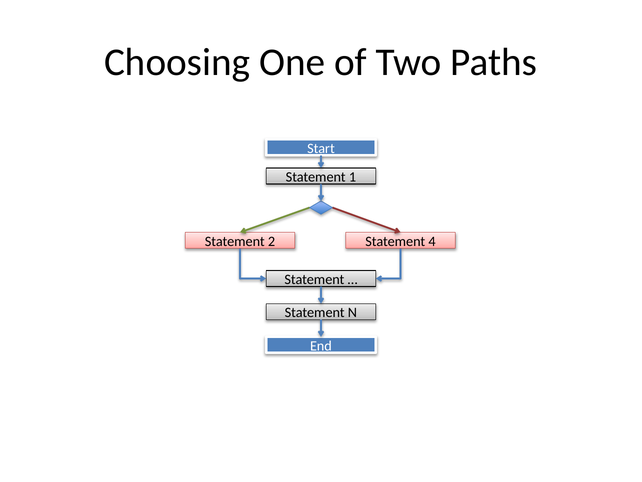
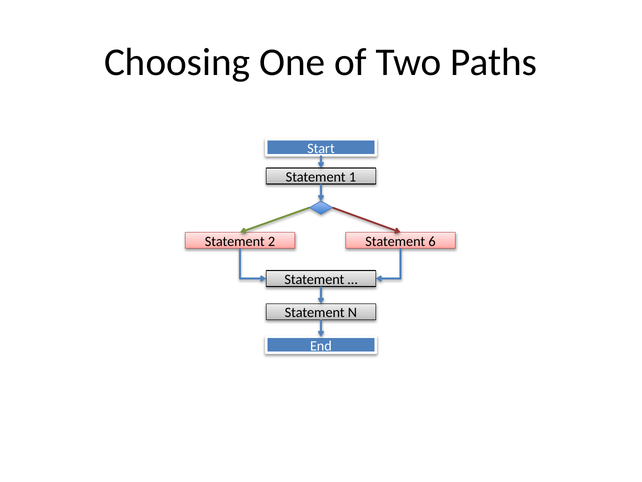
4: 4 -> 6 (432, 241)
